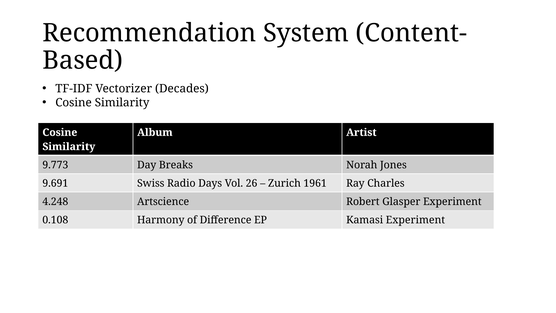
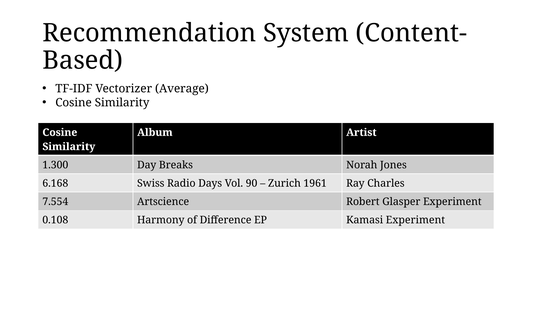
Decades: Decades -> Average (182, 89)
9.773: 9.773 -> 1.300 (55, 165)
9.691: 9.691 -> 6.168 (55, 183)
26: 26 -> 90 (252, 183)
4.248: 4.248 -> 7.554 (55, 202)
